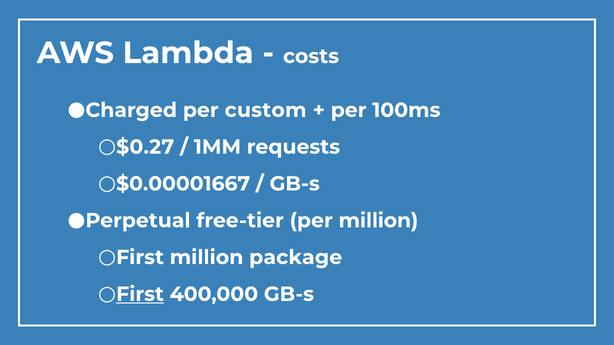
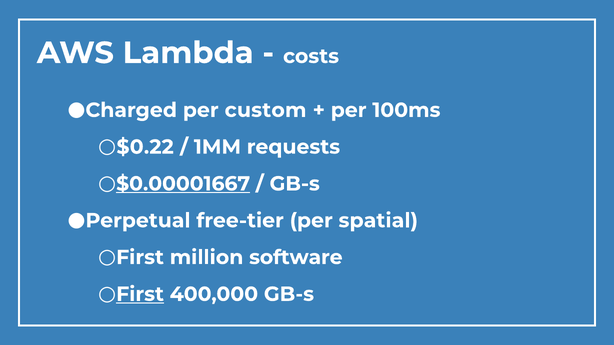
$0.27: $0.27 -> $0.22 (145, 147)
$0.00001667 underline: none -> present (183, 184)
per million: million -> spatial (378, 221)
package: package -> software (296, 258)
